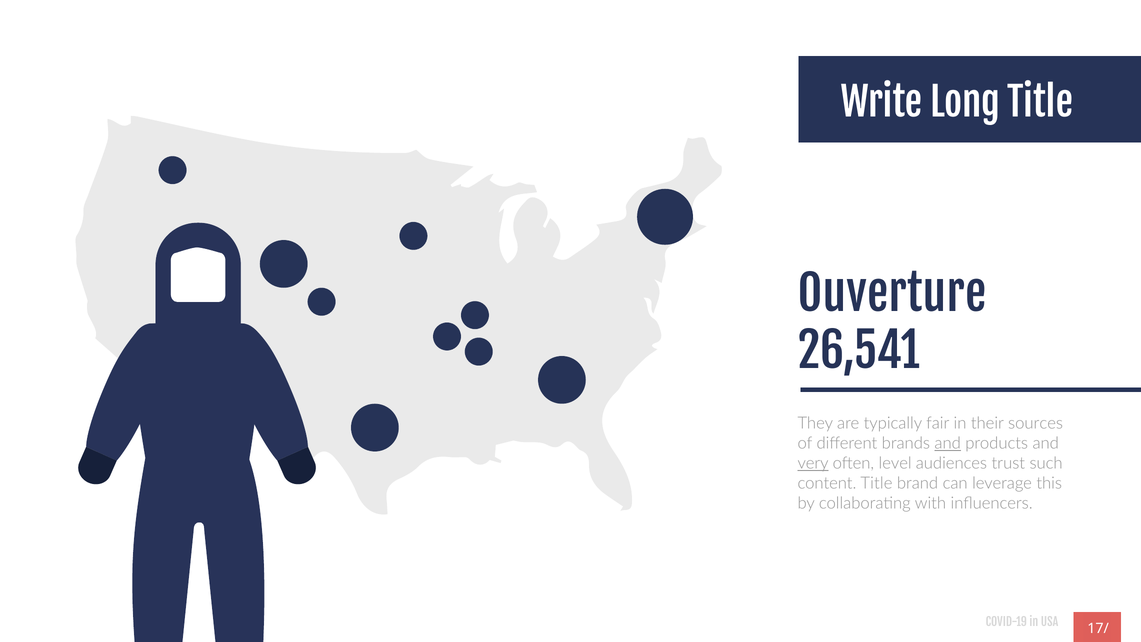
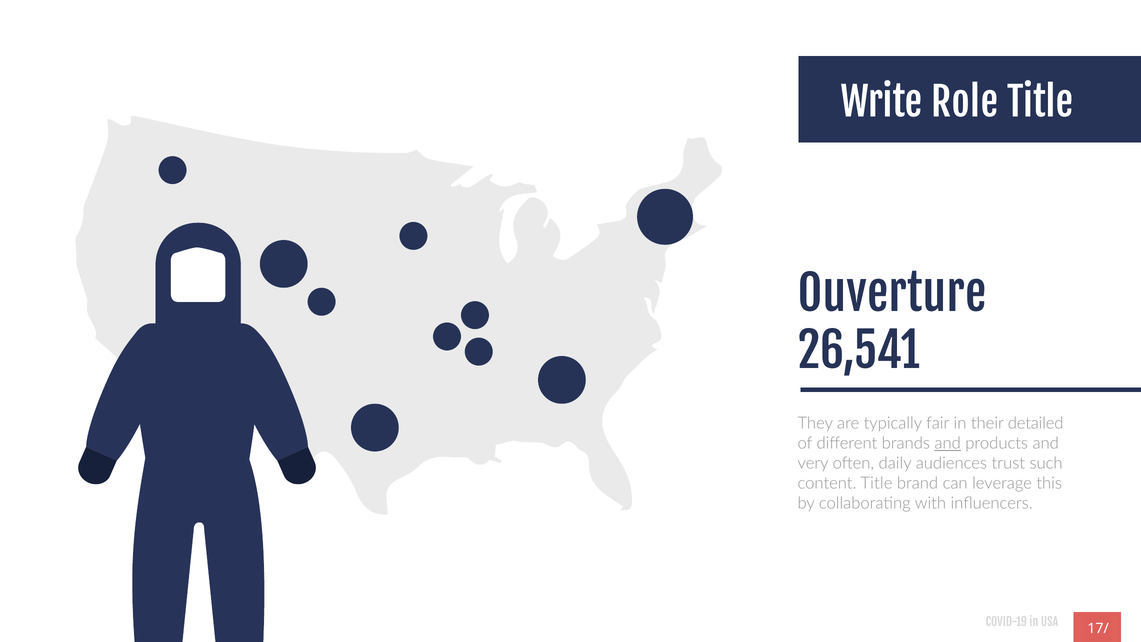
Long: Long -> Role (965, 104)
sources: sources -> detailed (1036, 423)
very underline: present -> none (813, 463)
level: level -> daily (895, 463)
